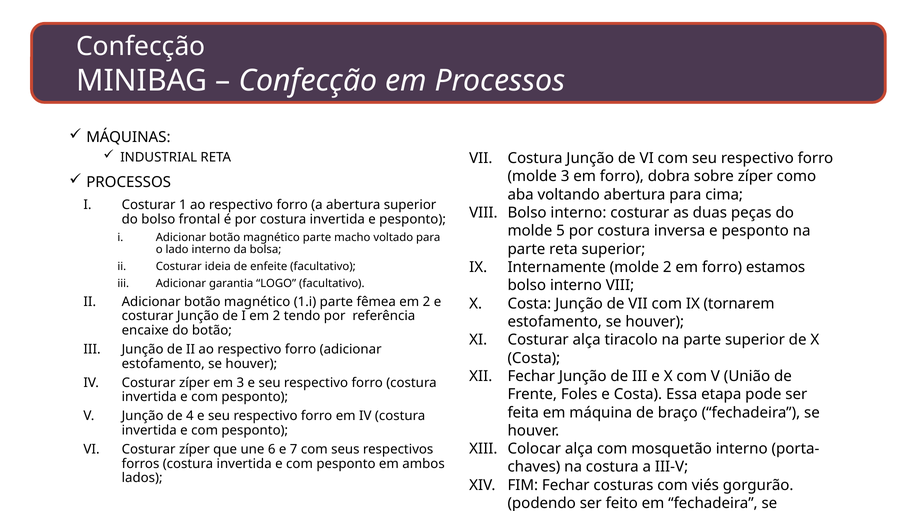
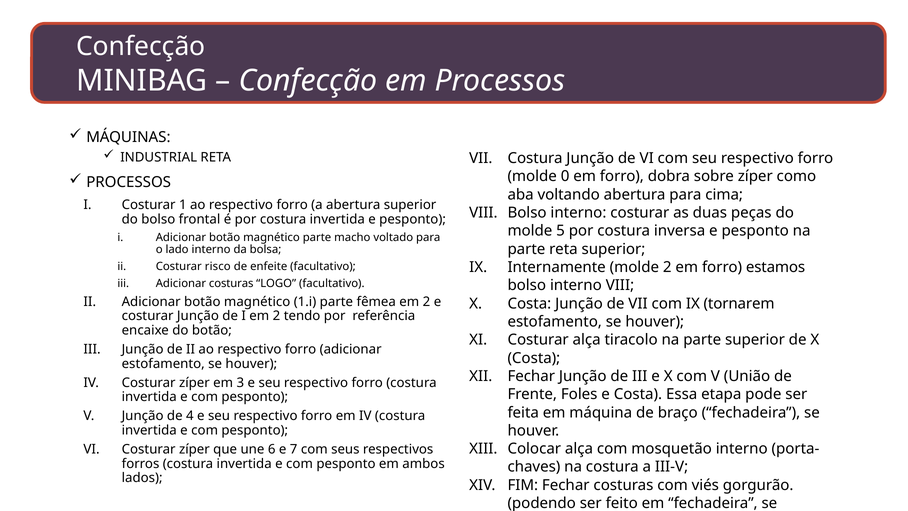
molde 3: 3 -> 0 (565, 176)
ideia: ideia -> risco (218, 267)
Adicionar garantia: garantia -> costuras (231, 284)
